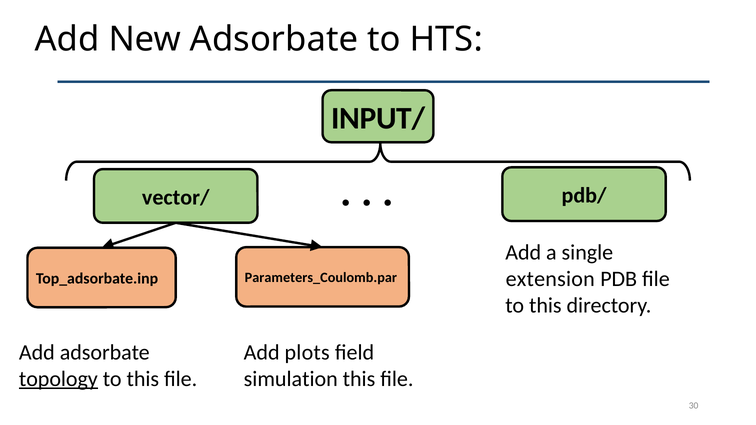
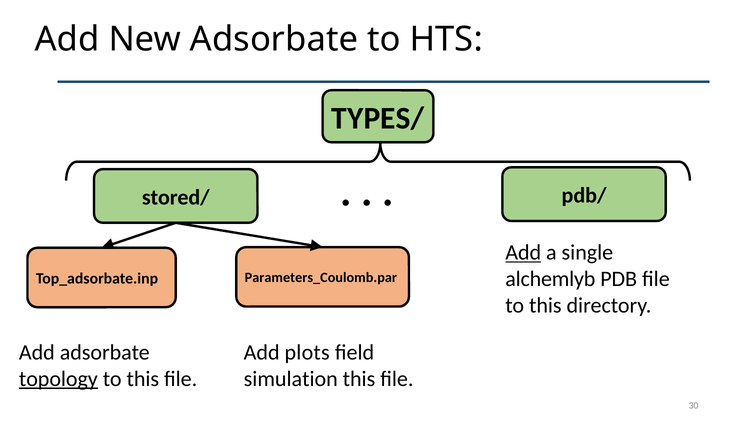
INPUT/: INPUT/ -> TYPES/ (378, 118)
vector/: vector/ -> stored/ (176, 198)
Add underline: none -> present (523, 253)
extension: extension -> alchemlyb (550, 279)
